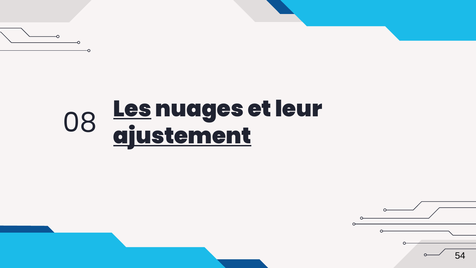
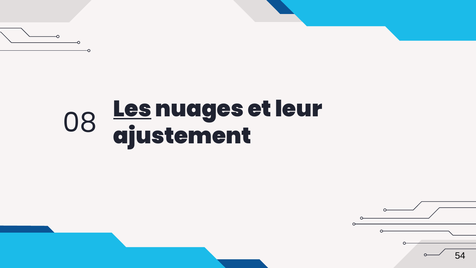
ajustement underline: present -> none (182, 136)
